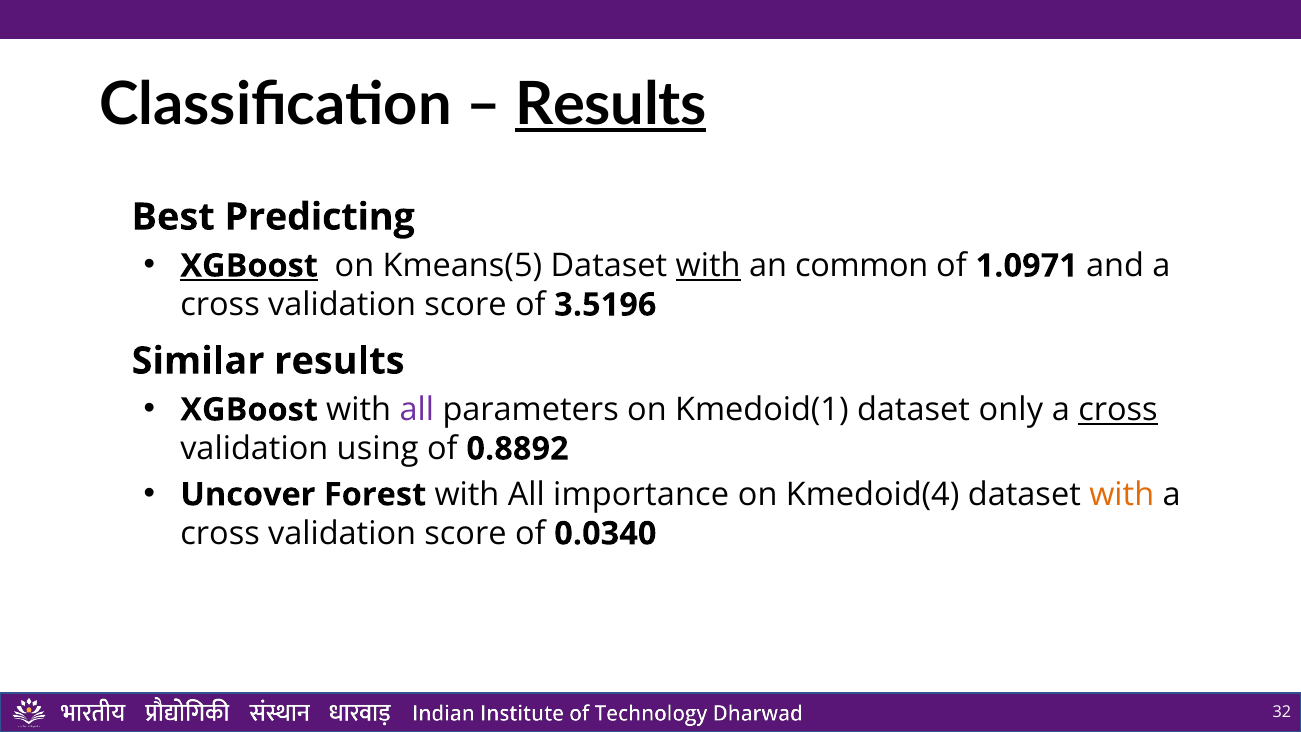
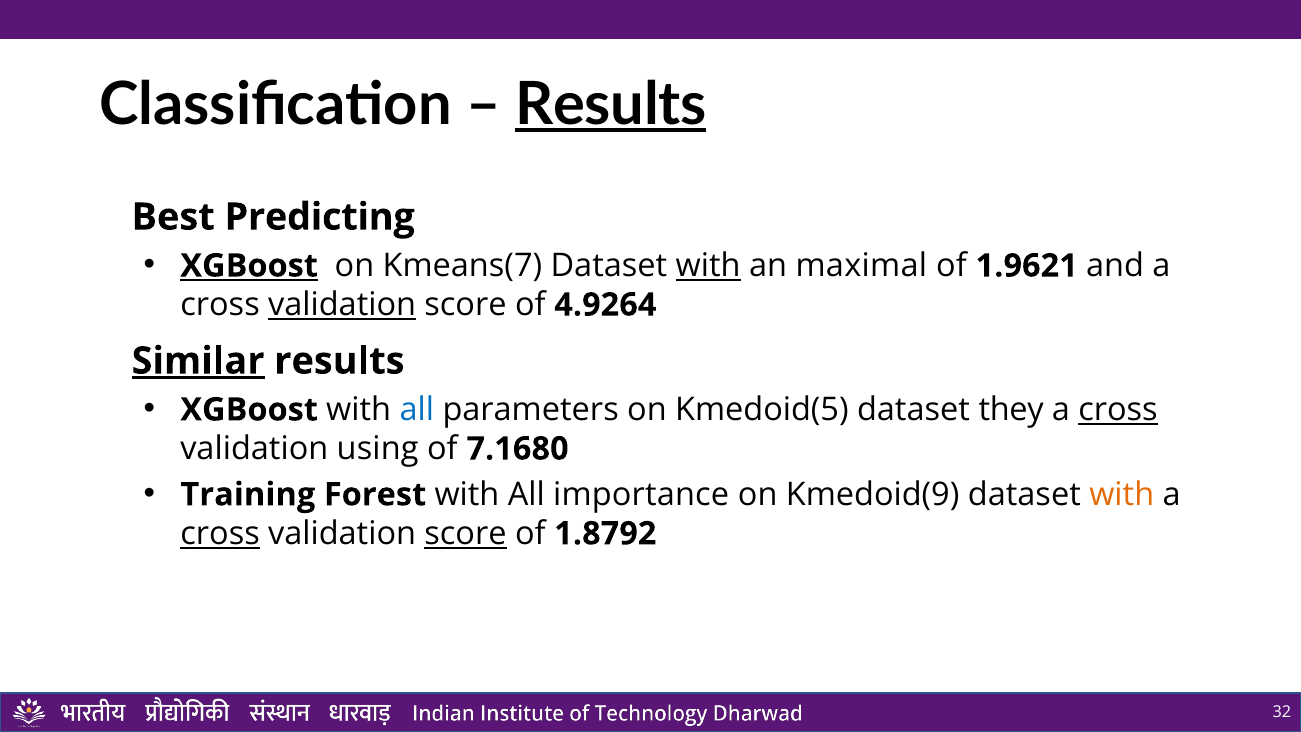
Kmeans(5: Kmeans(5 -> Kmeans(7 (462, 266)
common: common -> maximal (861, 266)
1.0971: 1.0971 -> 1.9621 (1027, 266)
validation underline: none -> present (342, 305)
3.5196: 3.5196 -> 4.9264 (605, 305)
Similar underline: none -> present (198, 361)
all colour: purple -> blue (417, 410)
Kmedoid(1: Kmedoid(1 -> Kmedoid(5 (762, 410)
only: only -> they (1011, 410)
0.8892: 0.8892 -> 7.1680 (518, 449)
Uncover: Uncover -> Training (248, 494)
Kmedoid(4: Kmedoid(4 -> Kmedoid(9 (873, 494)
cross underline: none -> present (220, 533)
score underline: none -> present (465, 533)
0.0340: 0.0340 -> 1.8792 (605, 533)
